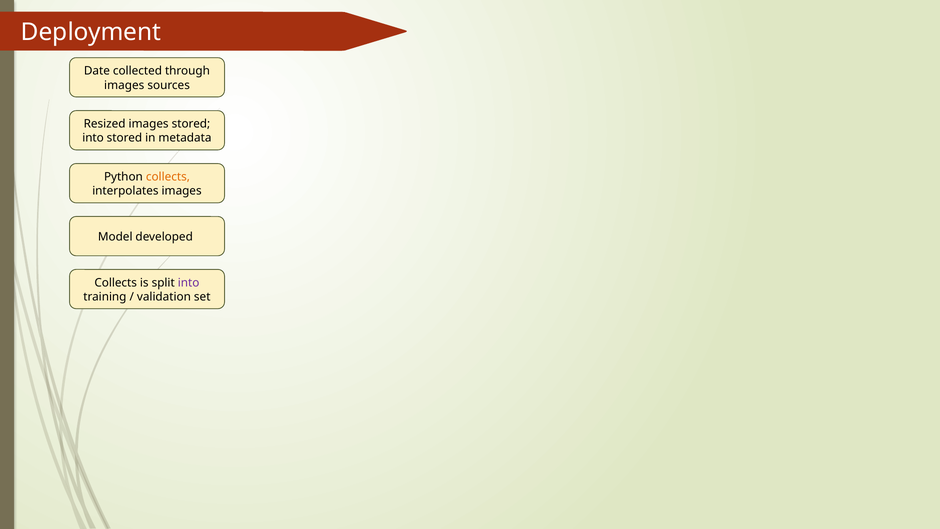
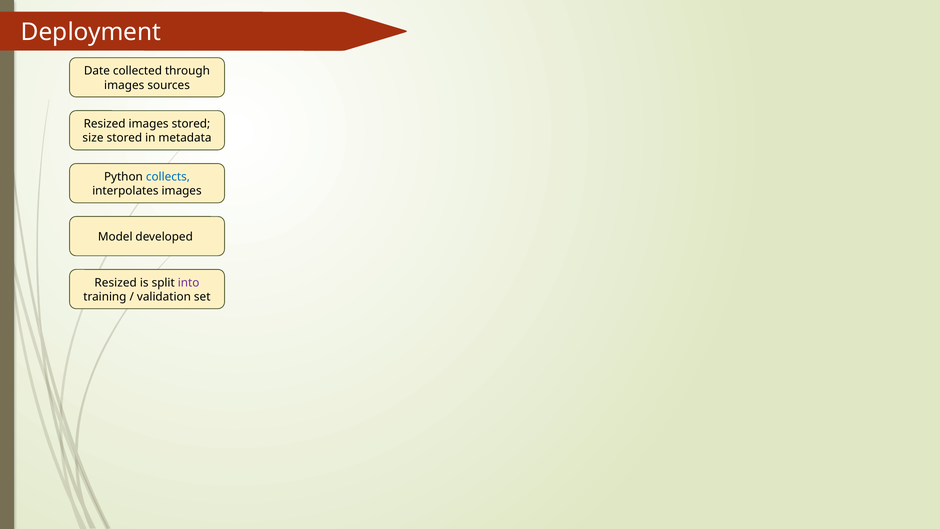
into: into -> size (93, 138)
collects colour: orange -> blue (168, 177)
Collects: Collects -> Resized (116, 283)
